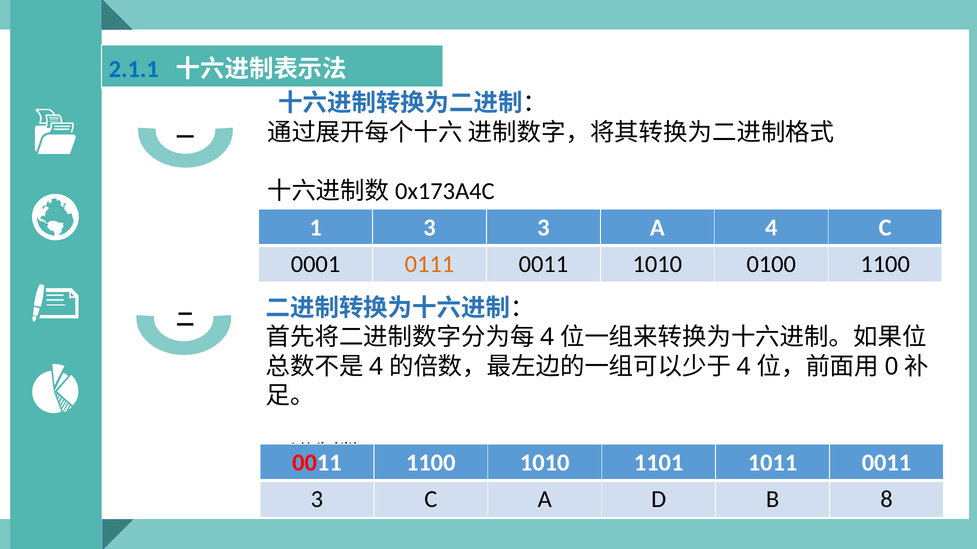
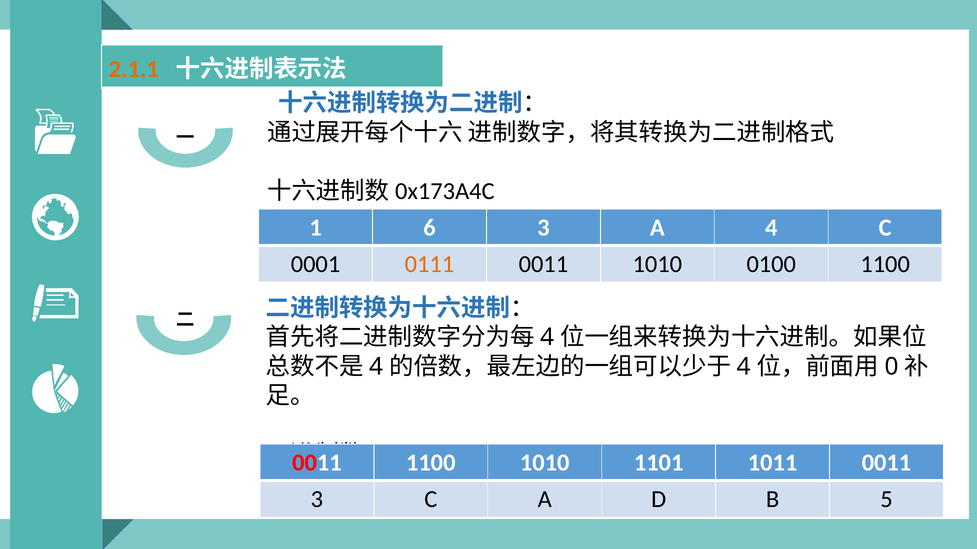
2.1.1 colour: blue -> orange (134, 69)
1 3: 3 -> 6 (429, 228)
8: 8 -> 5 (887, 500)
